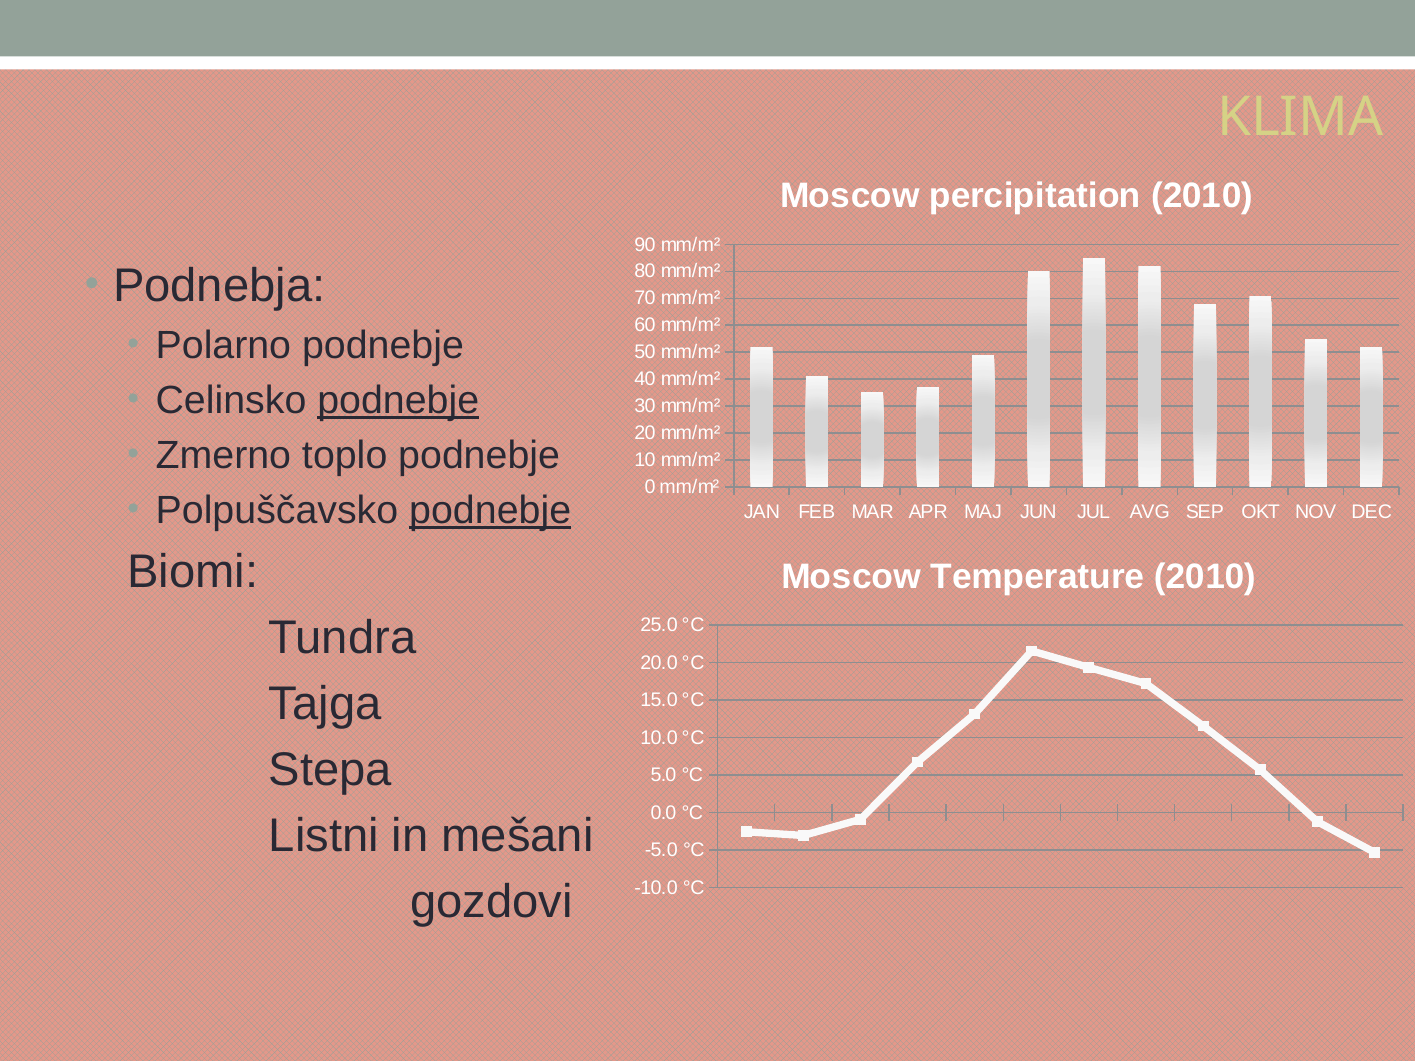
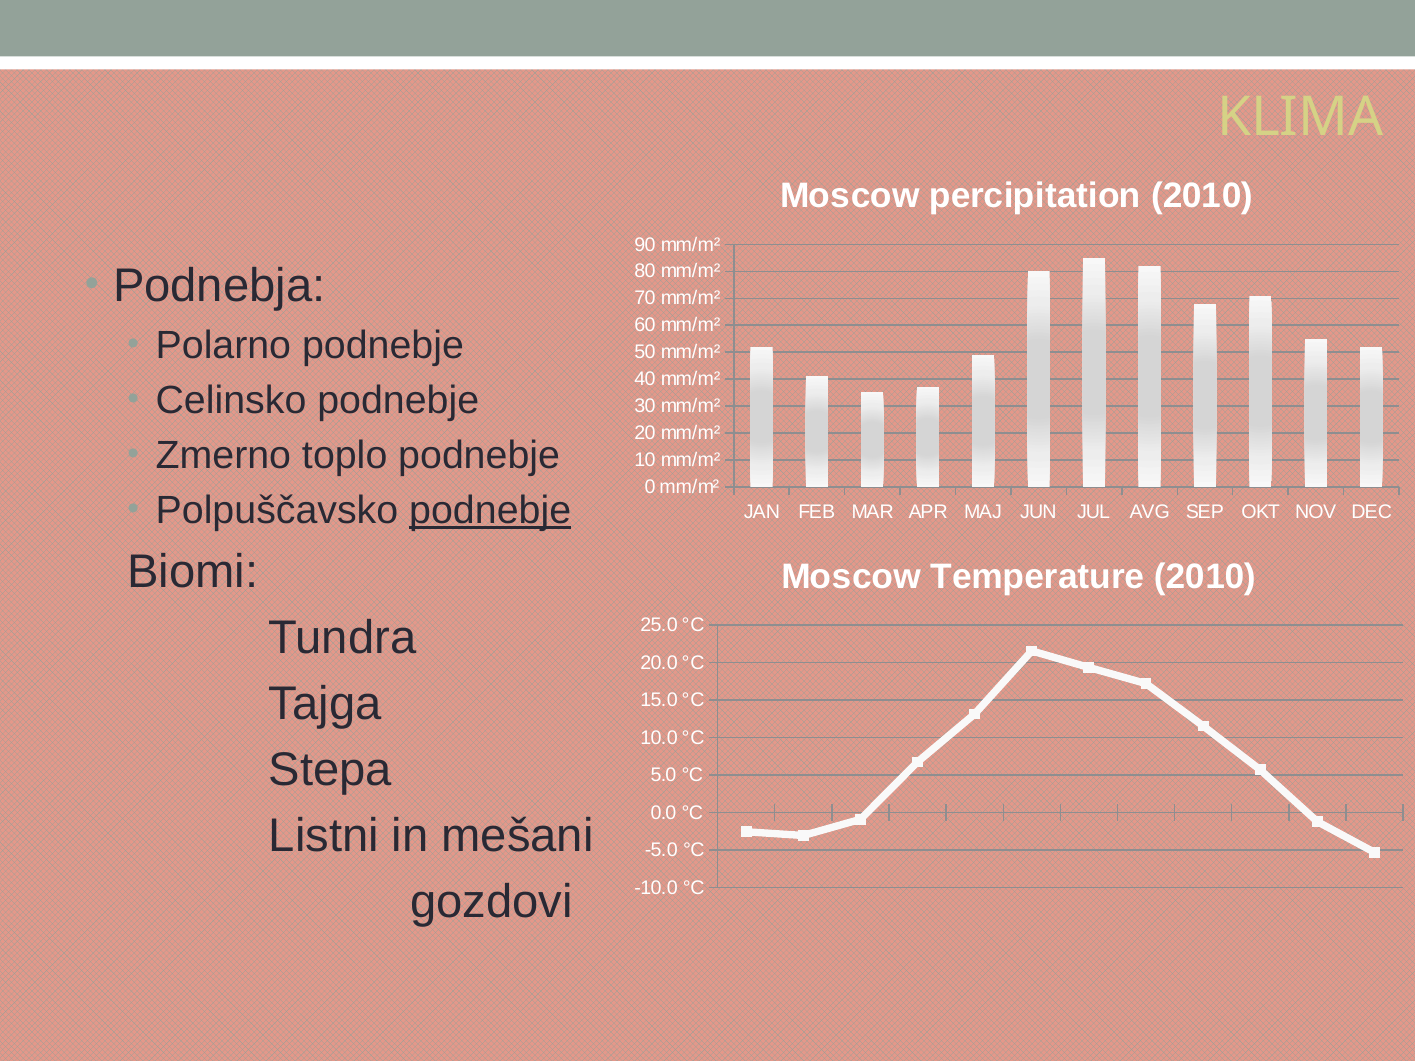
podnebje underline: present -> none (398, 401)
